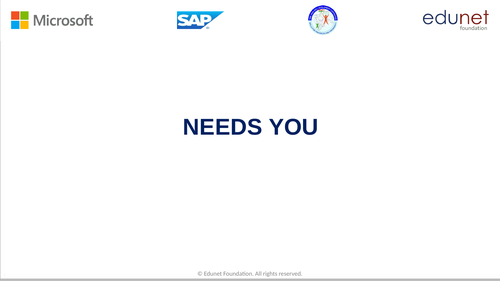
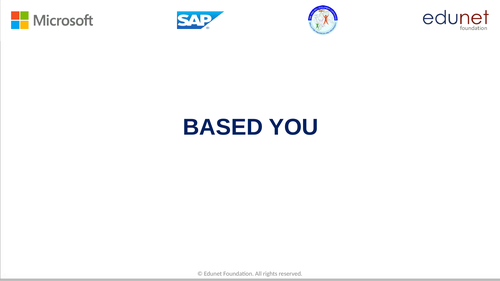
NEEDS: NEEDS -> BASED (223, 128)
